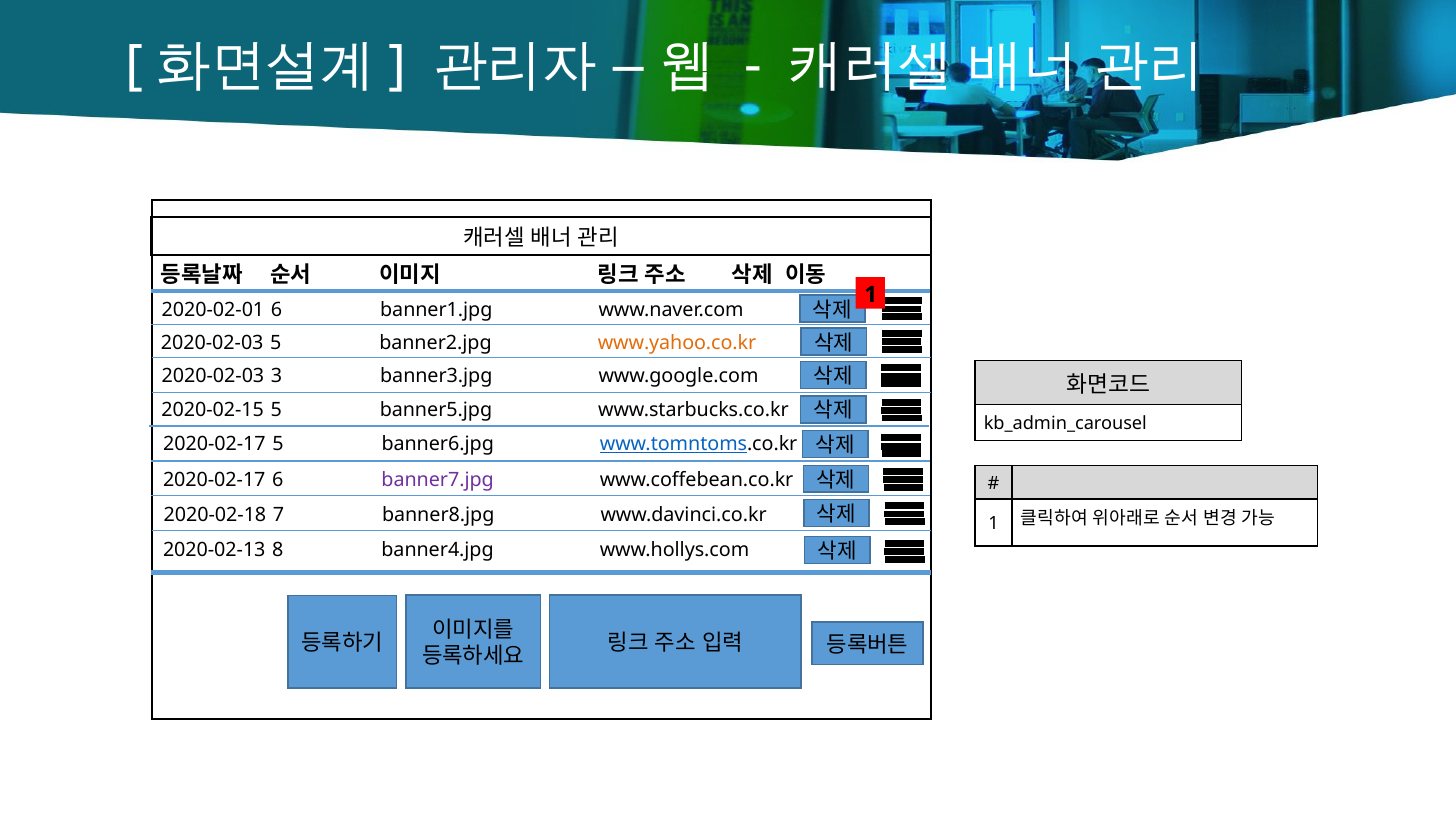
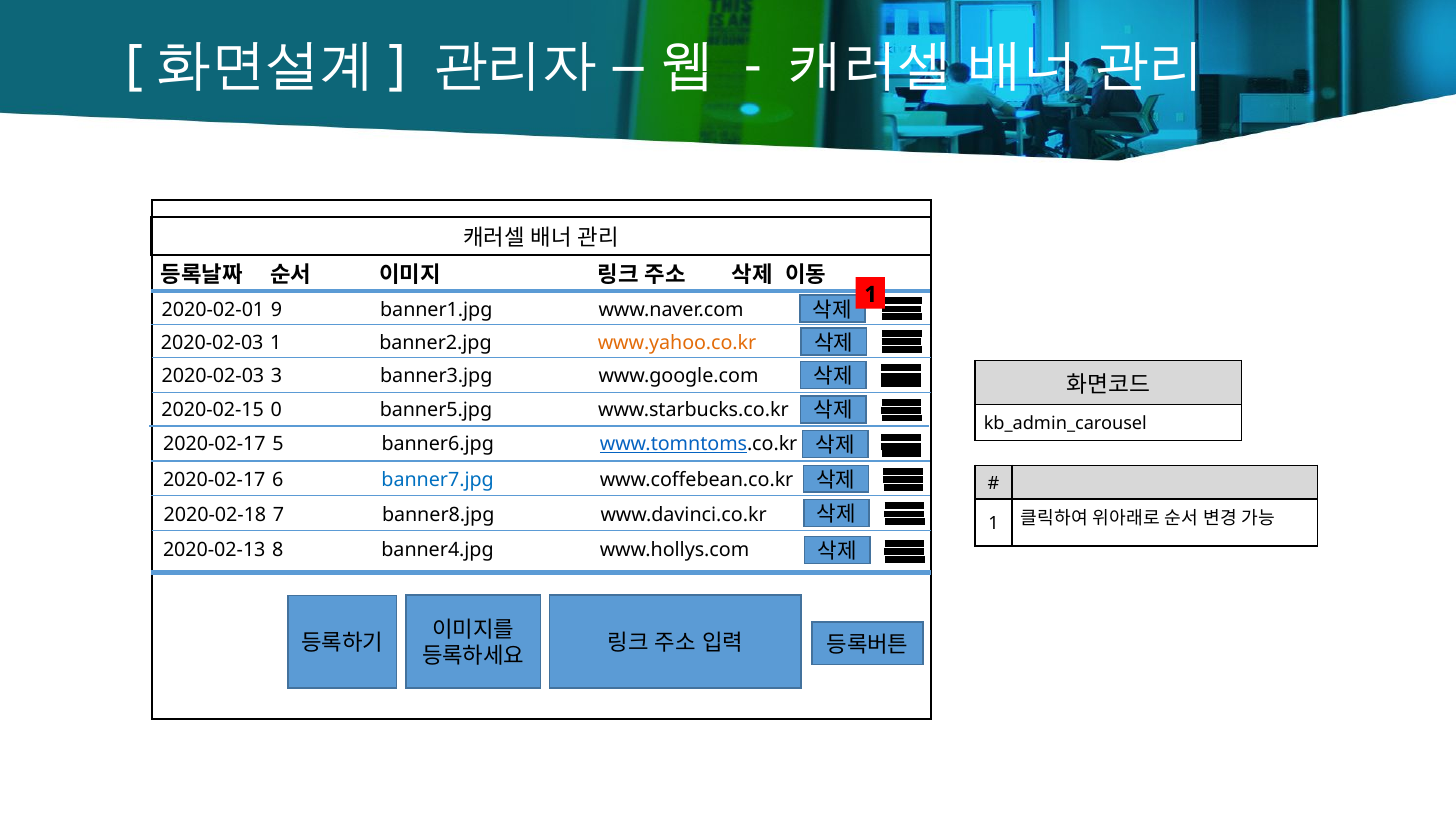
2020-02-01 6: 6 -> 9 (277, 310)
2020-02-03 5: 5 -> 1 (276, 343)
2020-02-15 5: 5 -> 0 (276, 410)
banner7.jpg colour: purple -> blue (438, 480)
